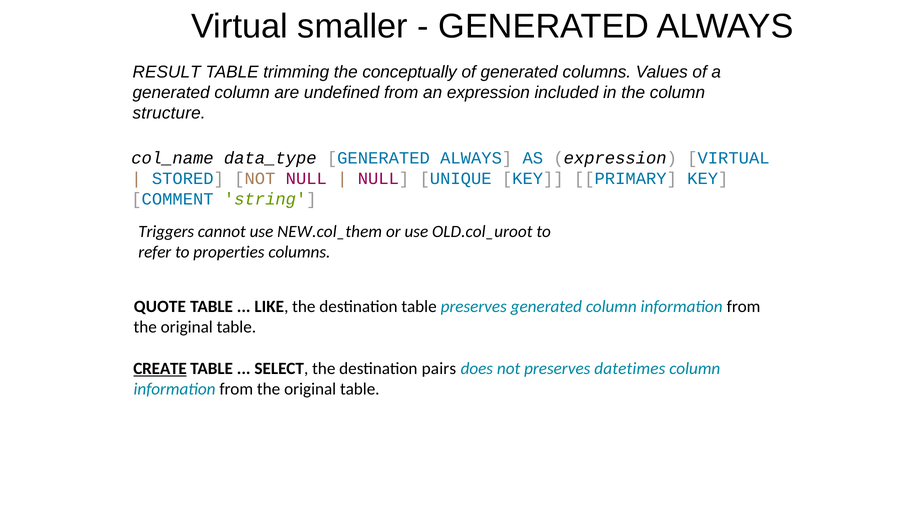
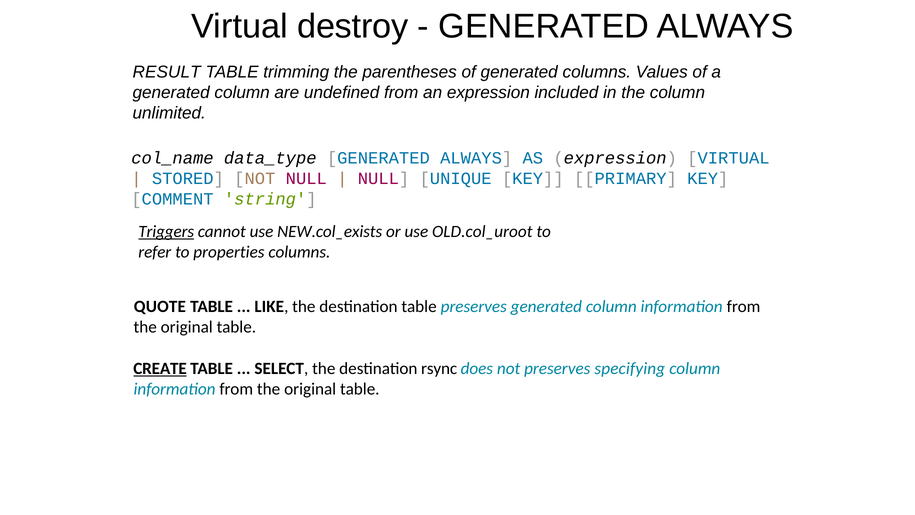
smaller: smaller -> destroy (353, 26)
conceptually: conceptually -> parentheses (410, 72)
structure: structure -> unlimited (169, 113)
Triggers underline: none -> present (166, 232)
NEW.col_them: NEW.col_them -> NEW.col_exists (330, 232)
pairs: pairs -> rsync (439, 368)
datetimes: datetimes -> specifying (630, 368)
